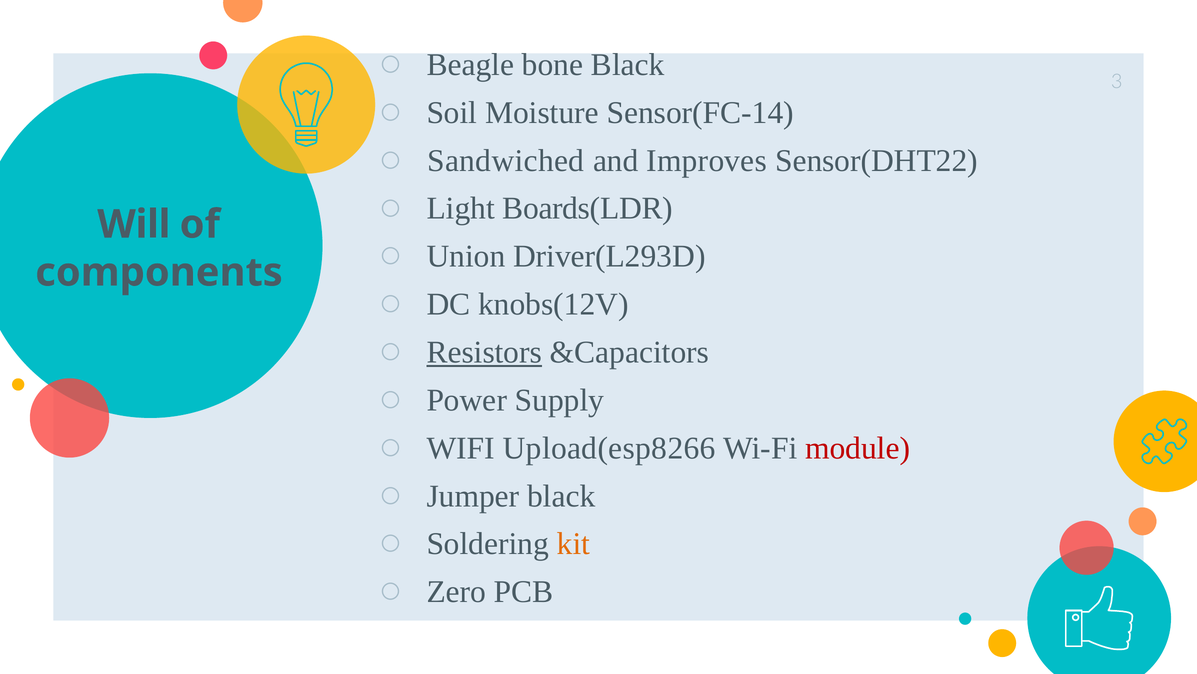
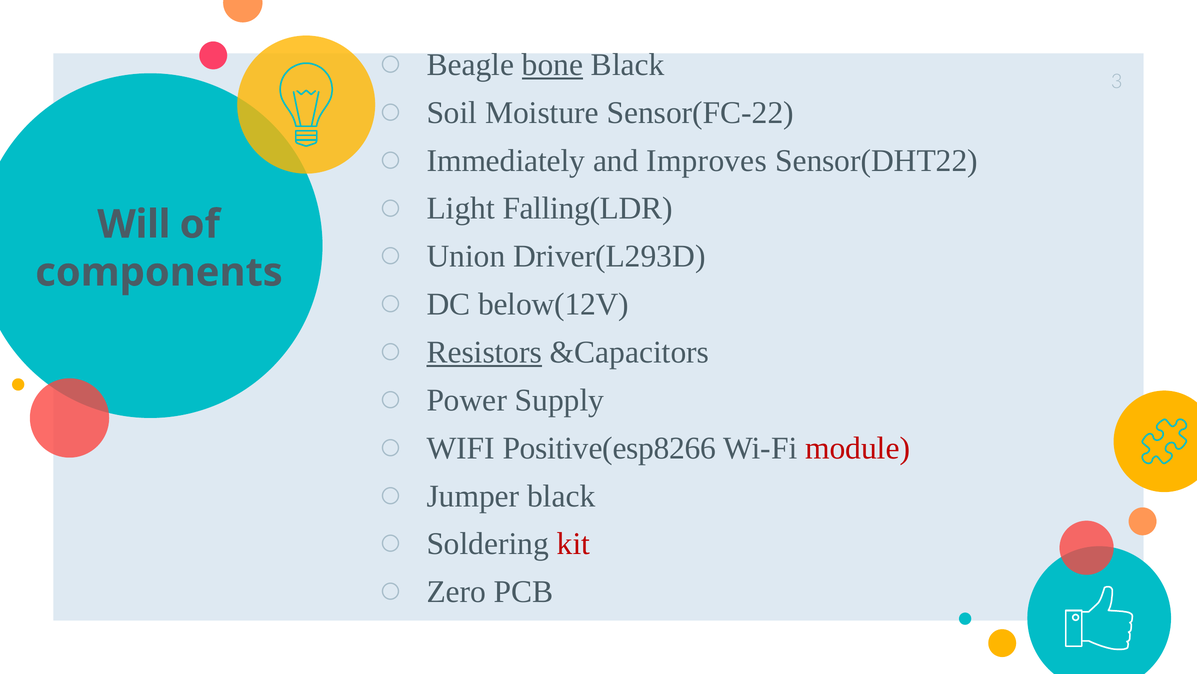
bone underline: none -> present (553, 65)
Sensor(FC-14: Sensor(FC-14 -> Sensor(FC-22 (700, 113)
Sandwiched: Sandwiched -> Immediately (506, 160)
Boards(LDR: Boards(LDR -> Falling(LDR (588, 208)
knobs(12V: knobs(12V -> below(12V (553, 304)
Upload(esp8266: Upload(esp8266 -> Positive(esp8266 (609, 448)
kit colour: orange -> red (573, 543)
